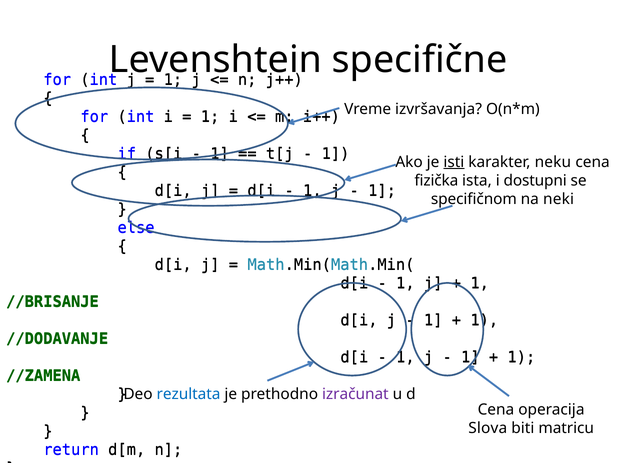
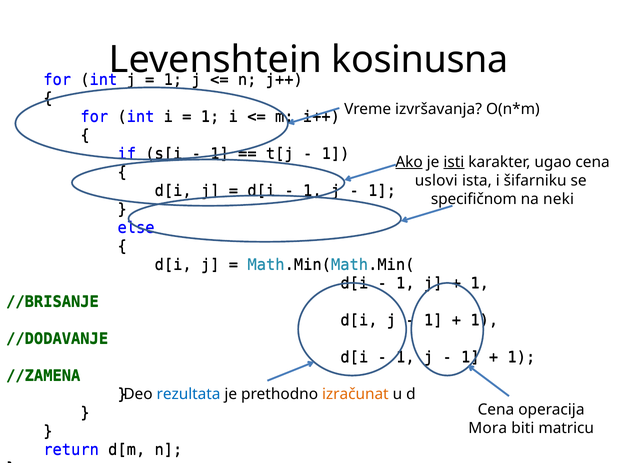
specifične: specifične -> kosinusna (420, 60)
Ako underline: none -> present (409, 162)
neku: neku -> ugao (553, 162)
fizička: fizička -> uslovi (436, 180)
dostupni: dostupni -> šifarniku (535, 180)
izračunat colour: purple -> orange (355, 394)
Slova: Slova -> Mora (488, 428)
